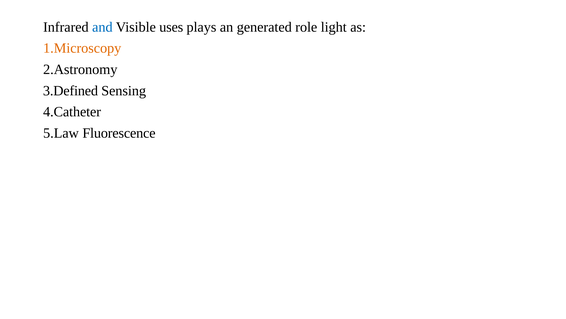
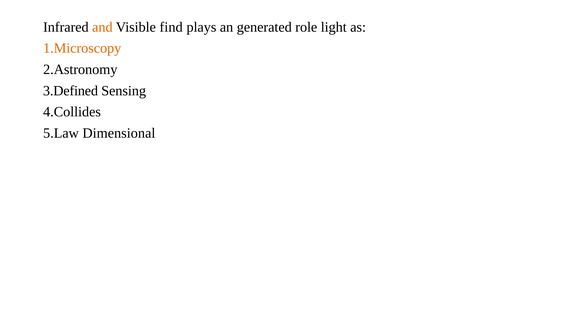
and colour: blue -> orange (102, 27)
uses: uses -> find (171, 27)
4.Catheter: 4.Catheter -> 4.Collides (72, 112)
Fluorescence: Fluorescence -> Dimensional (119, 133)
